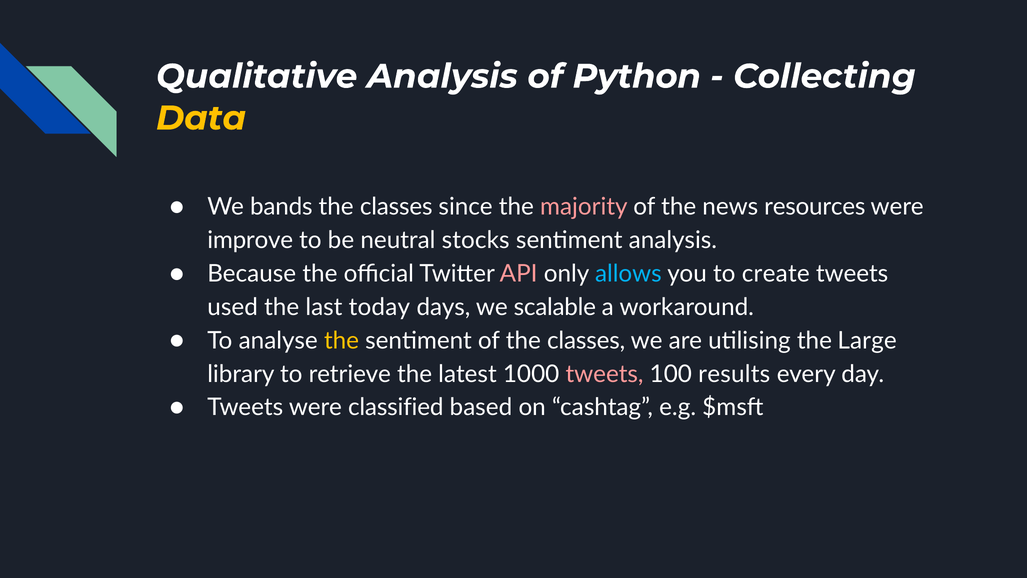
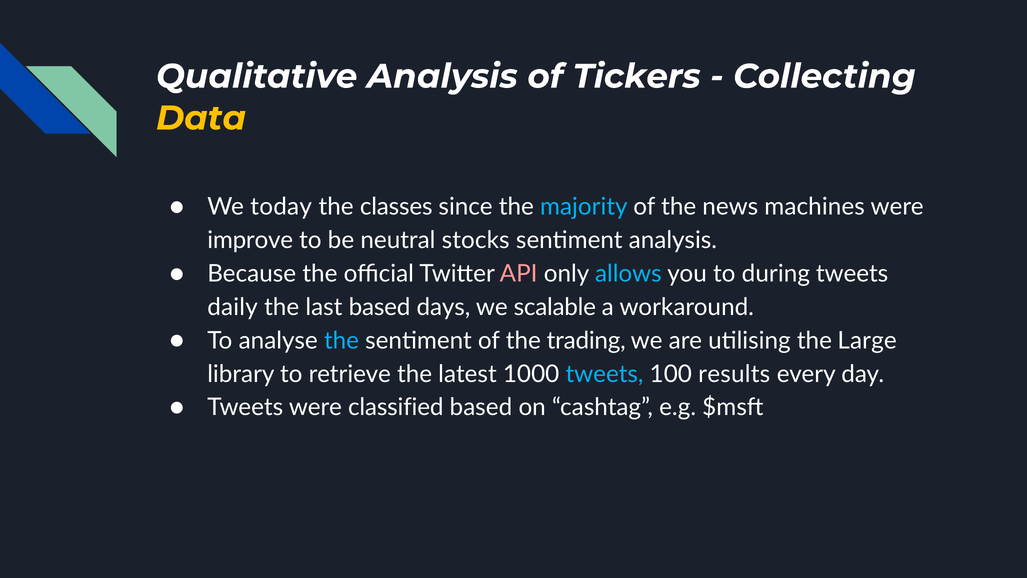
Python: Python -> Tickers (637, 76)
bands: bands -> today (281, 207)
majority colour: pink -> light blue (584, 207)
resources: resources -> machines (815, 207)
create: create -> during (776, 273)
used: used -> daily (233, 307)
last today: today -> based (380, 307)
the colour: yellow -> light blue (342, 340)
of the classes: classes -> trading (586, 340)
tweets colour: pink -> light blue (605, 374)
